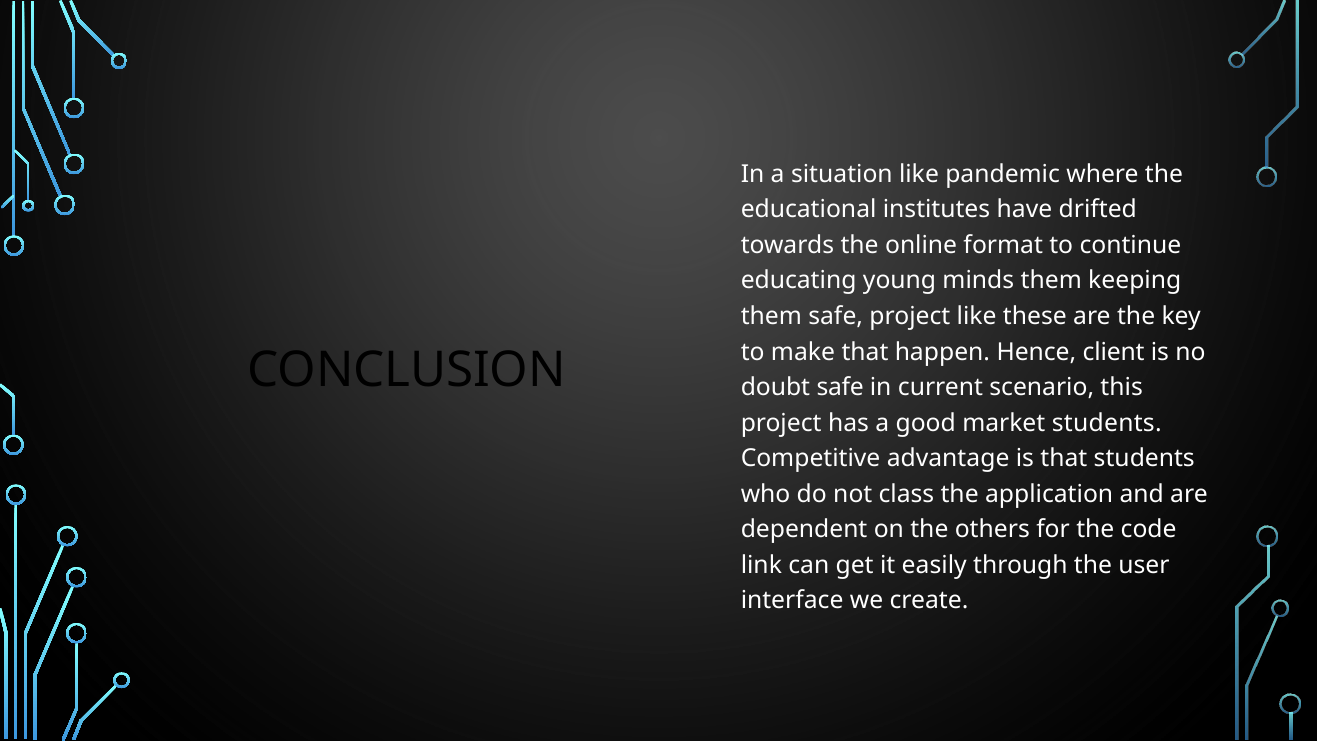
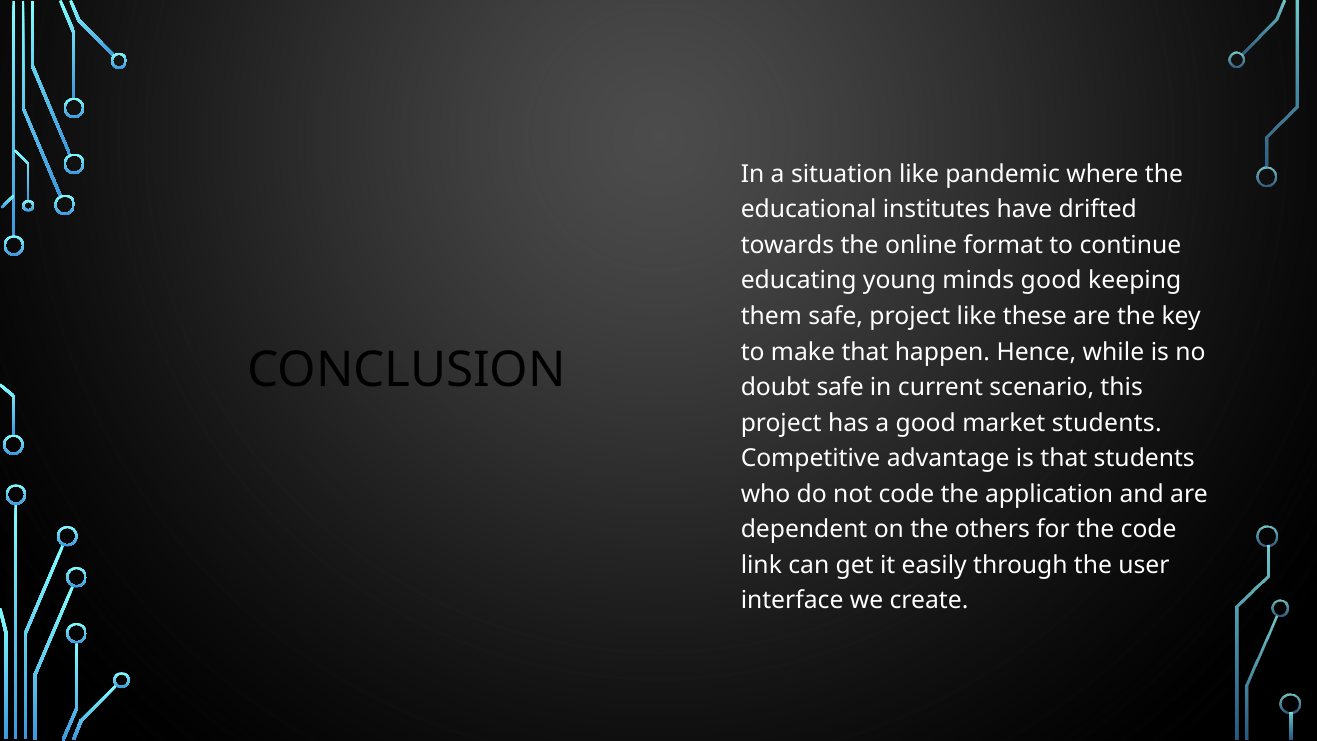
minds them: them -> good (1051, 281)
client: client -> while (1113, 352)
not class: class -> code (906, 494)
